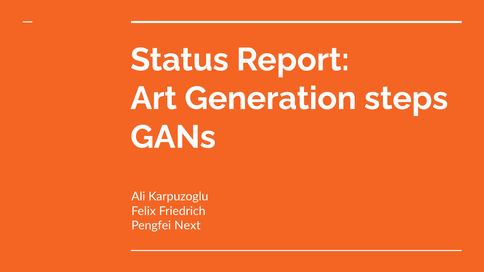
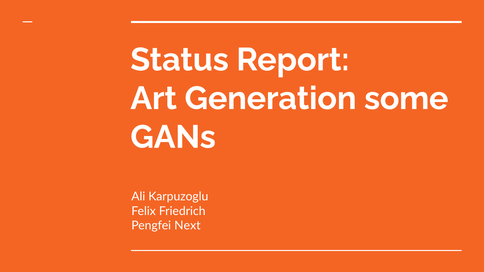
steps: steps -> some (406, 99)
